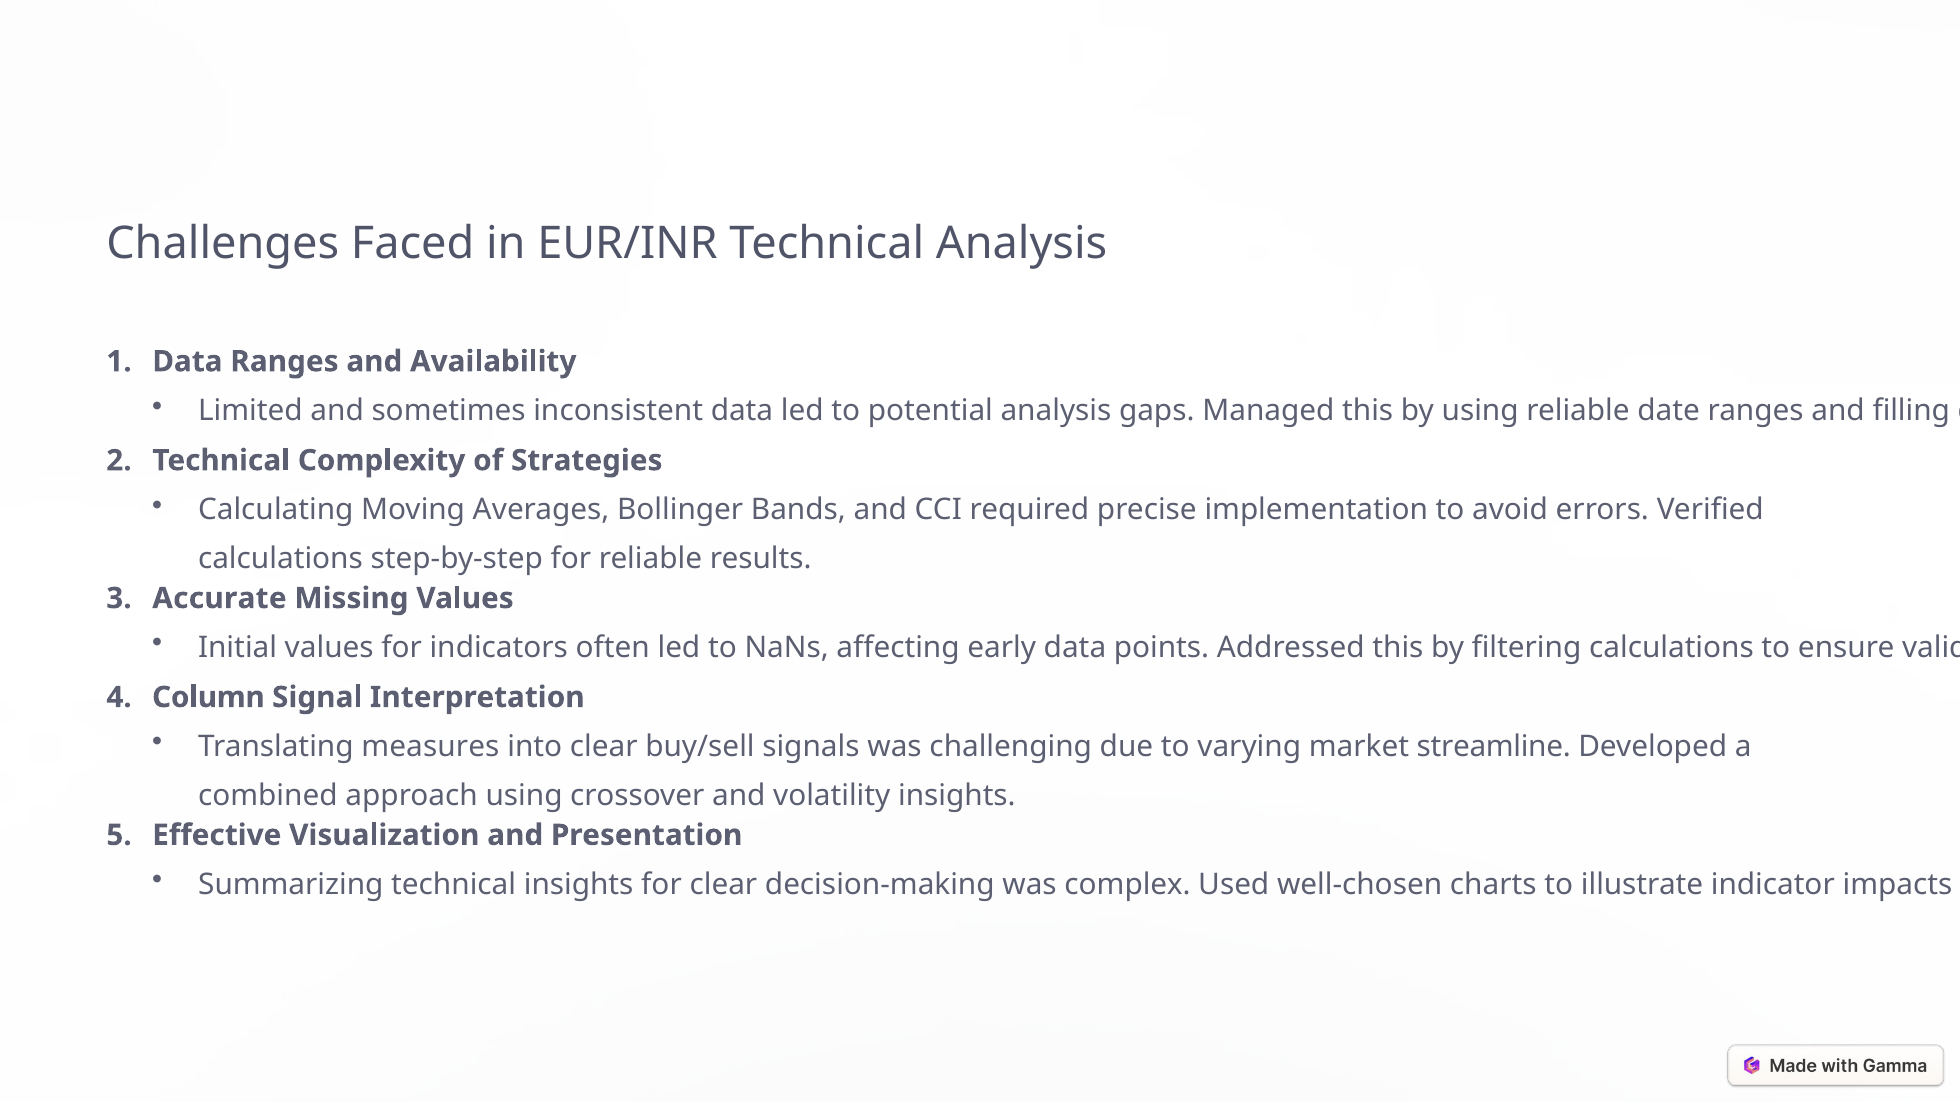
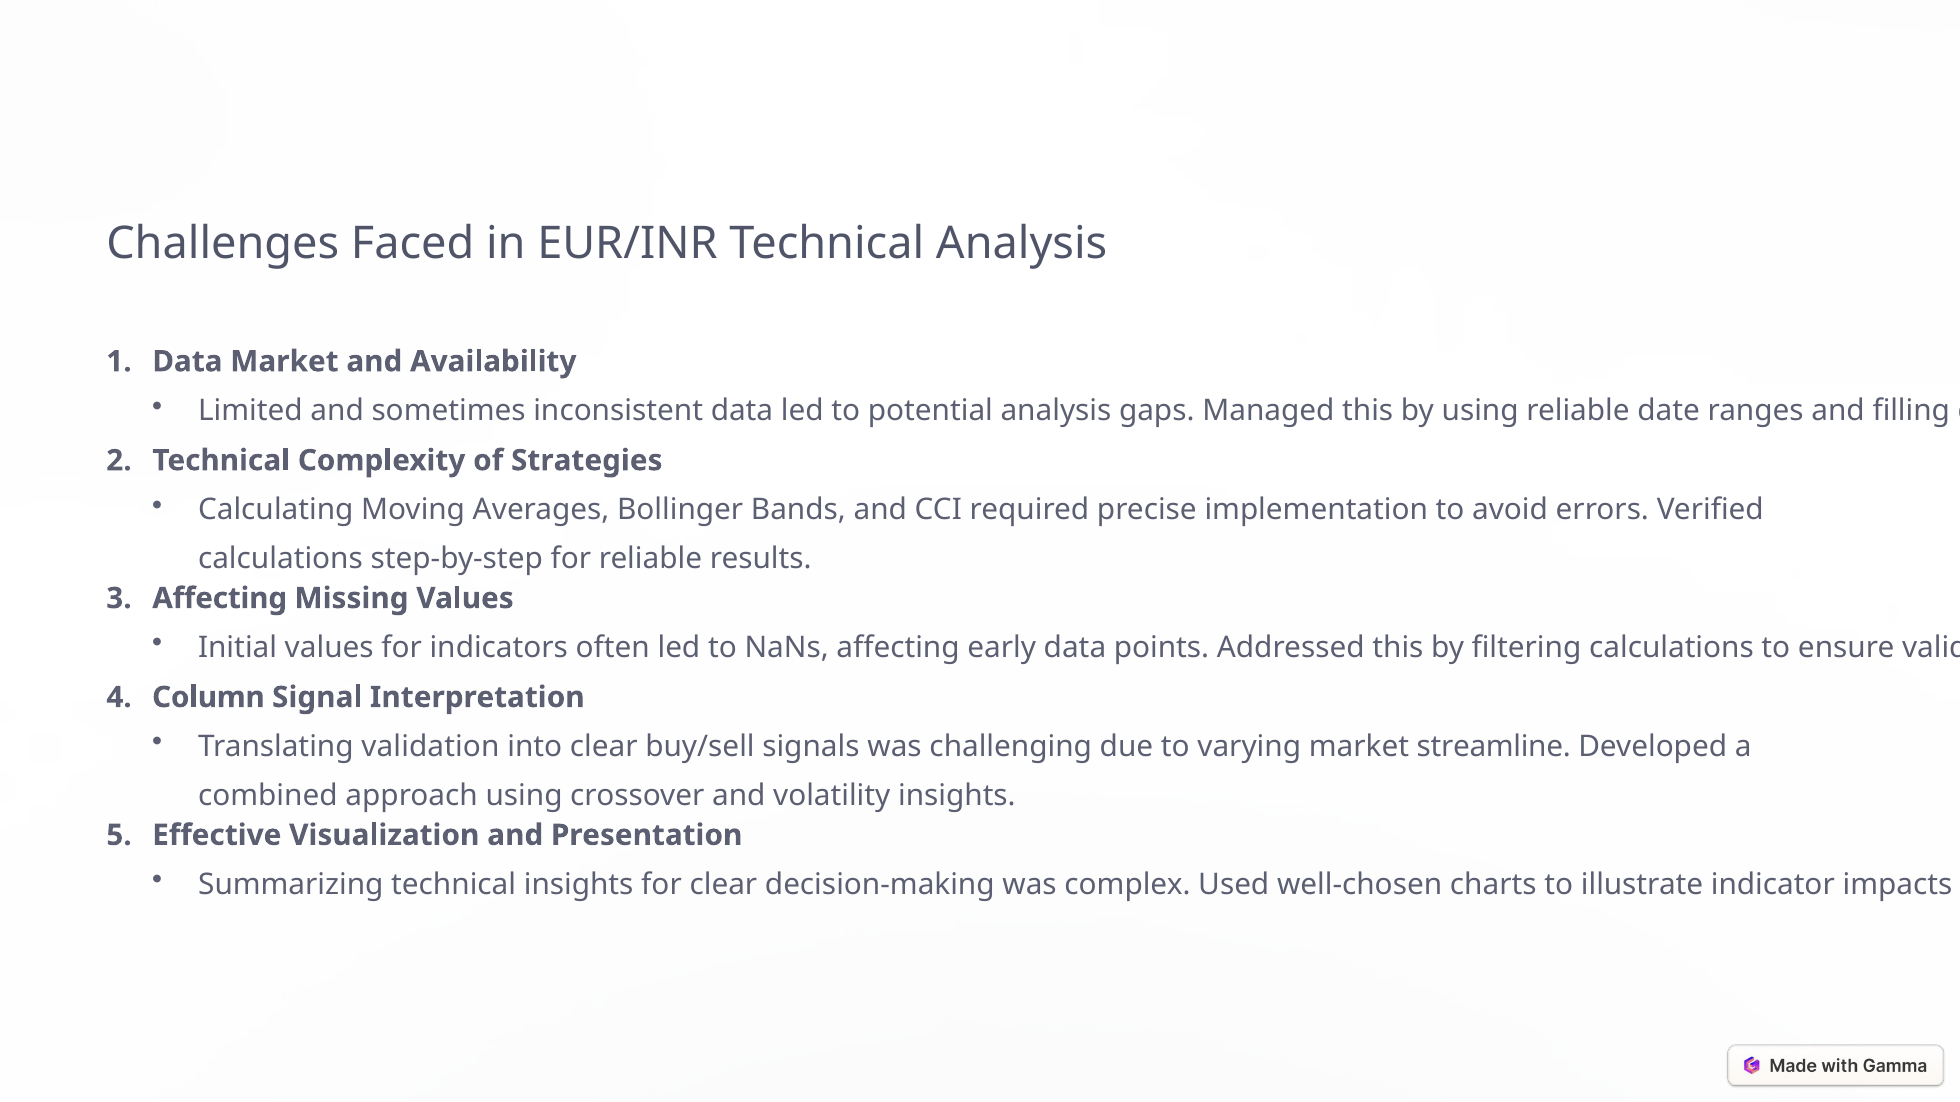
Data Ranges: Ranges -> Market (284, 362)
Accurate: Accurate -> Affecting (220, 599)
measures: measures -> validation (430, 747)
